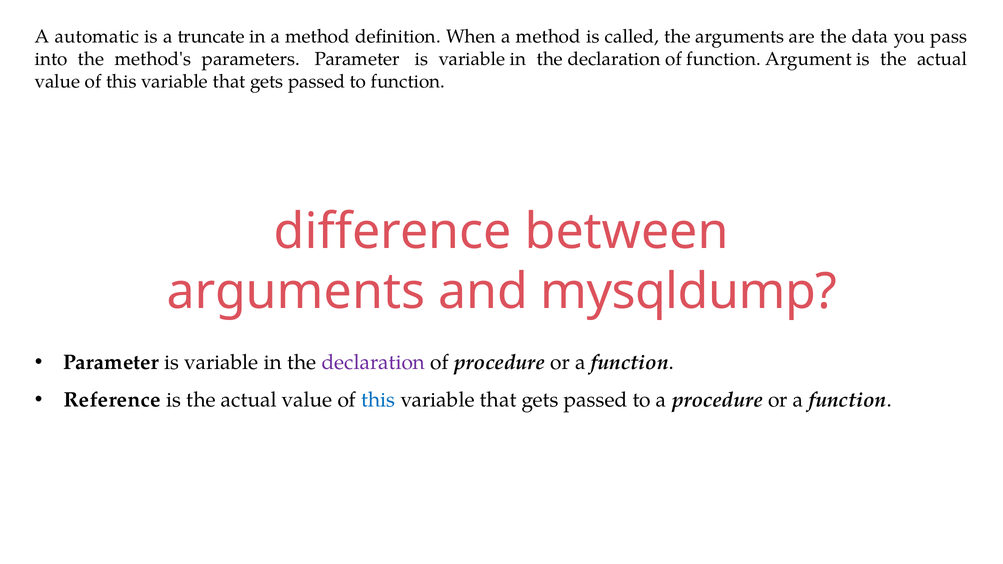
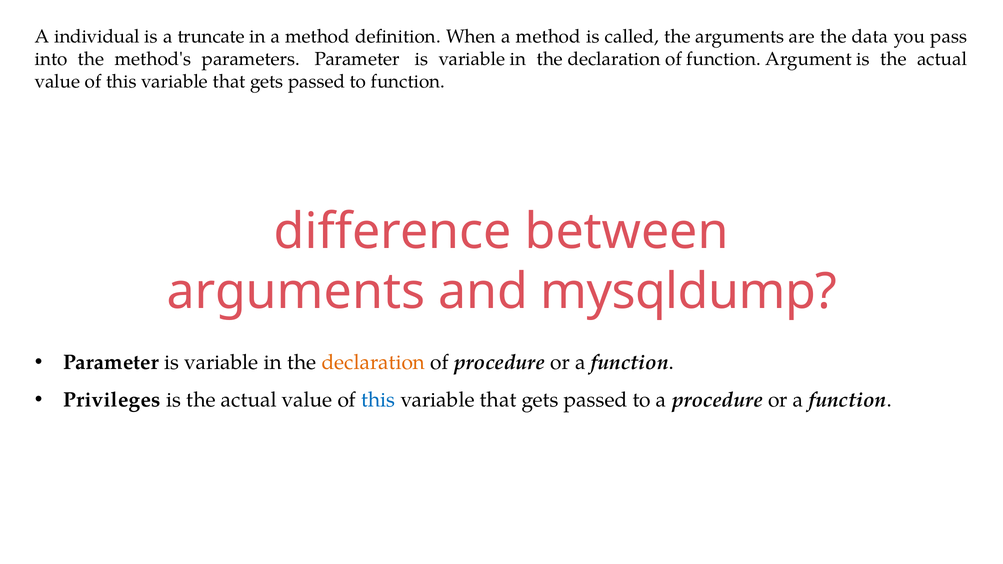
automatic: automatic -> individual (97, 37)
declaration colour: purple -> orange (373, 362)
Reference: Reference -> Privileges (112, 400)
